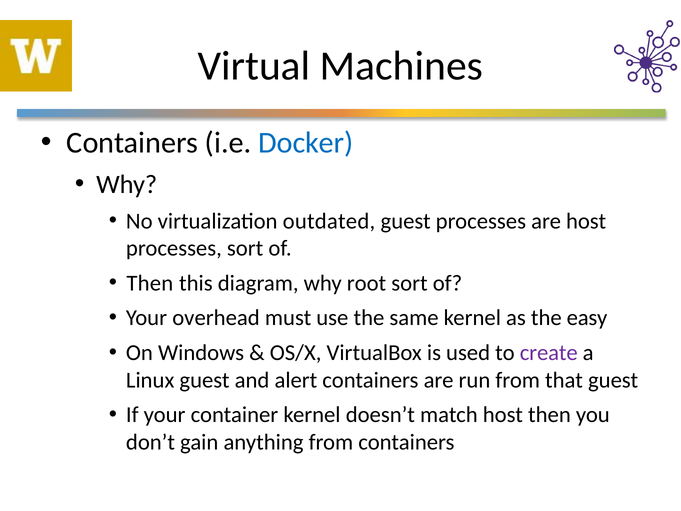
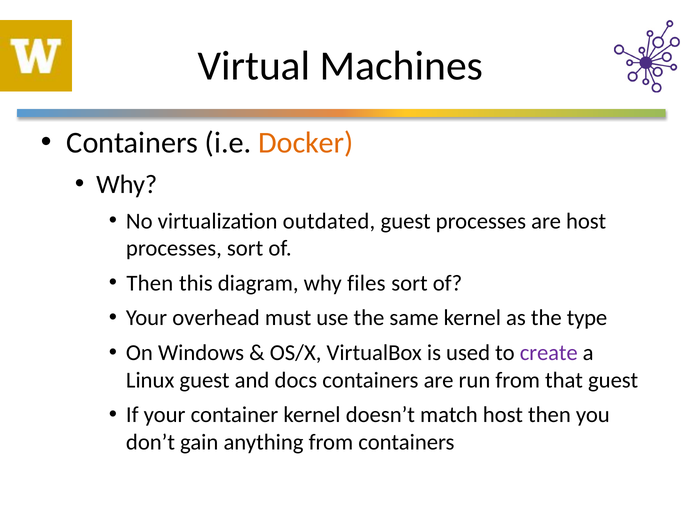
Docker colour: blue -> orange (306, 143)
root: root -> files (366, 283)
easy: easy -> type (587, 318)
alert: alert -> docs (296, 380)
